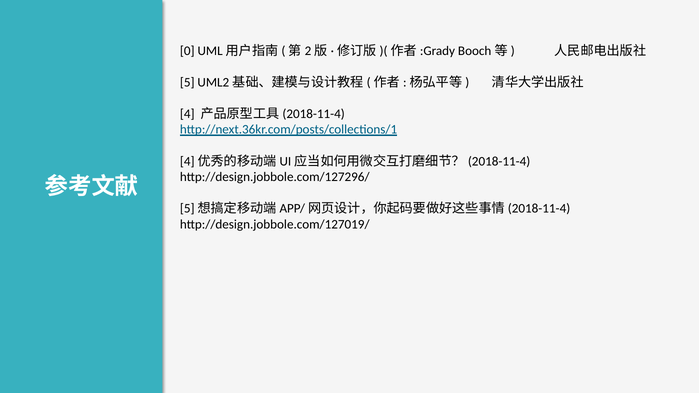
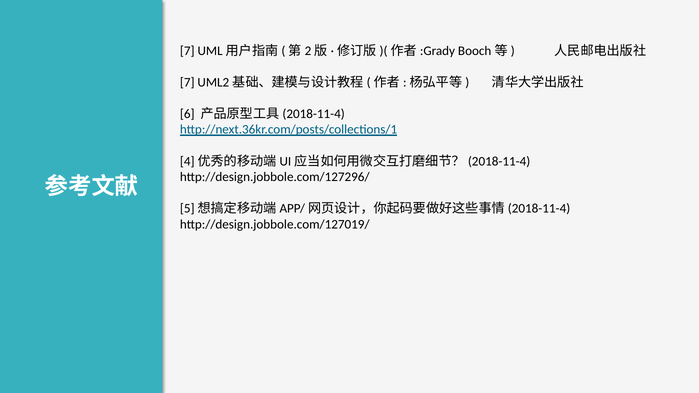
0: 0 -> 7 (187, 51)
5: 5 -> 7 (187, 83)
4: 4 -> 6 (187, 114)
